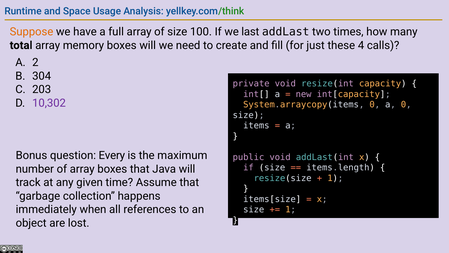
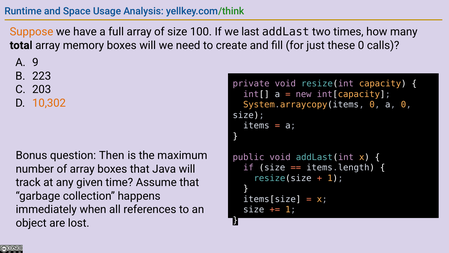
these 4: 4 -> 0 (361, 45)
2: 2 -> 9 (35, 62)
304: 304 -> 223 (42, 76)
10,302 colour: purple -> orange (49, 103)
Every: Every -> Then (112, 155)
